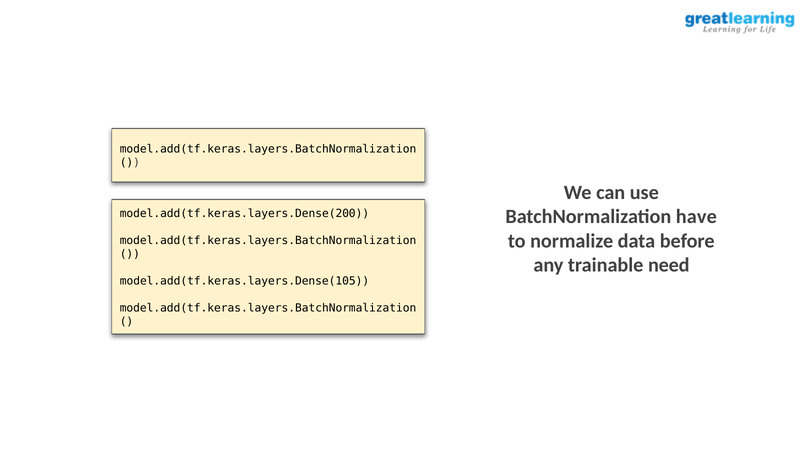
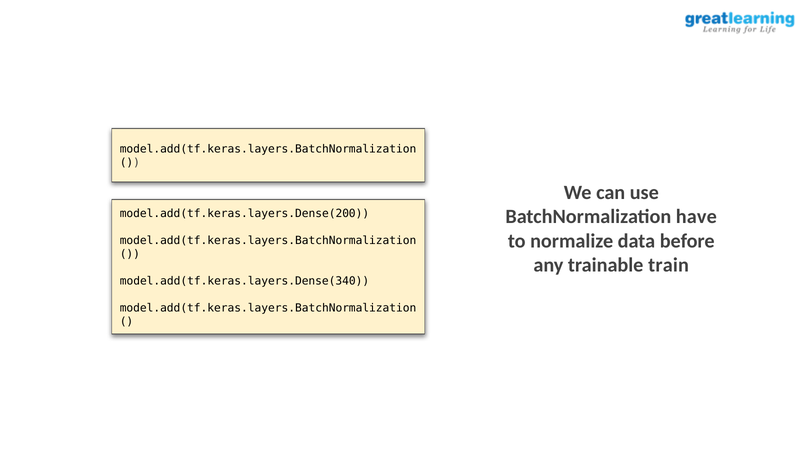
need: need -> train (669, 265)
model.add(tf.keras.layers.Dense(105: model.add(tf.keras.layers.Dense(105 -> model.add(tf.keras.layers.Dense(340 (244, 281)
